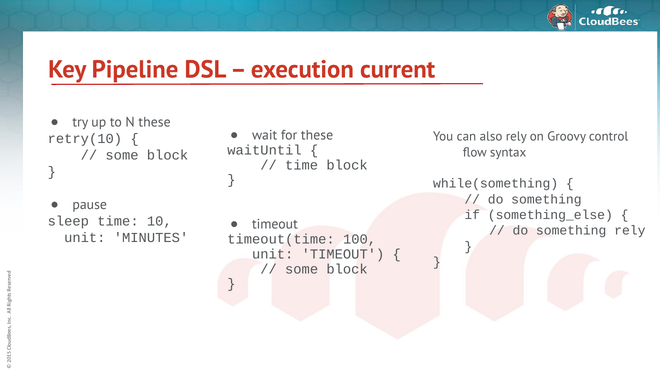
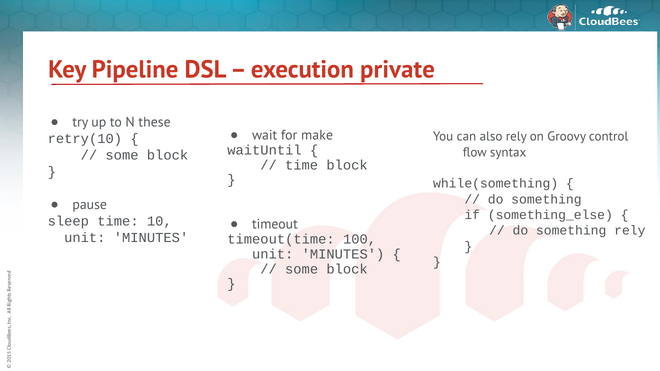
current: current -> private (398, 69)
for these: these -> make (317, 135)
TIMEOUT: TIMEOUT -> MINUTES (343, 254)
